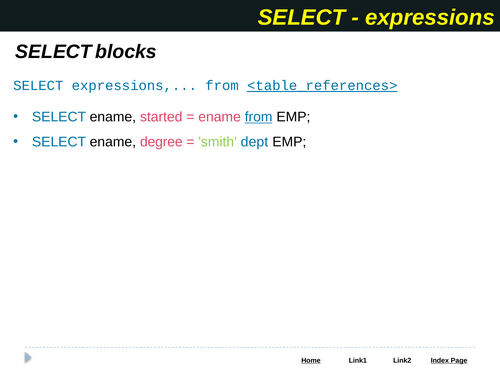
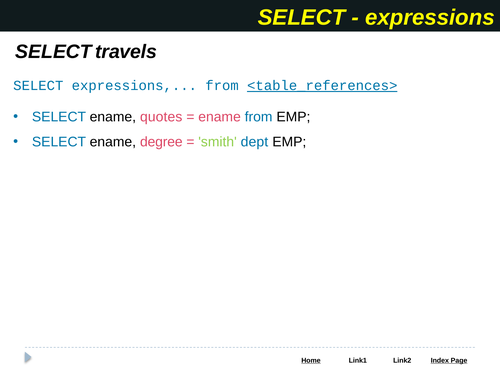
blocks: blocks -> travels (126, 52)
started: started -> quotes (161, 117)
from underline: present -> none (259, 117)
